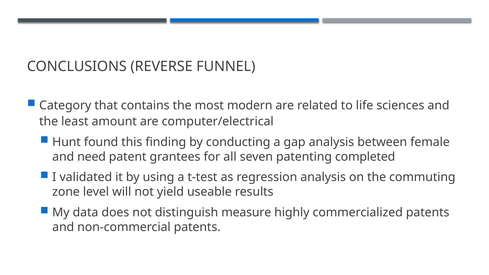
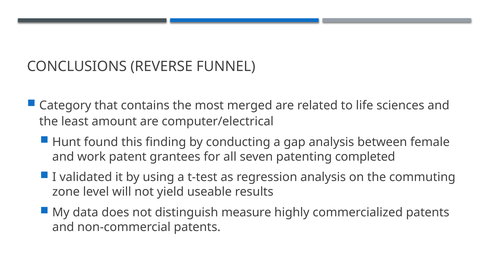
modern: modern -> merged (250, 105)
need: need -> work (92, 157)
